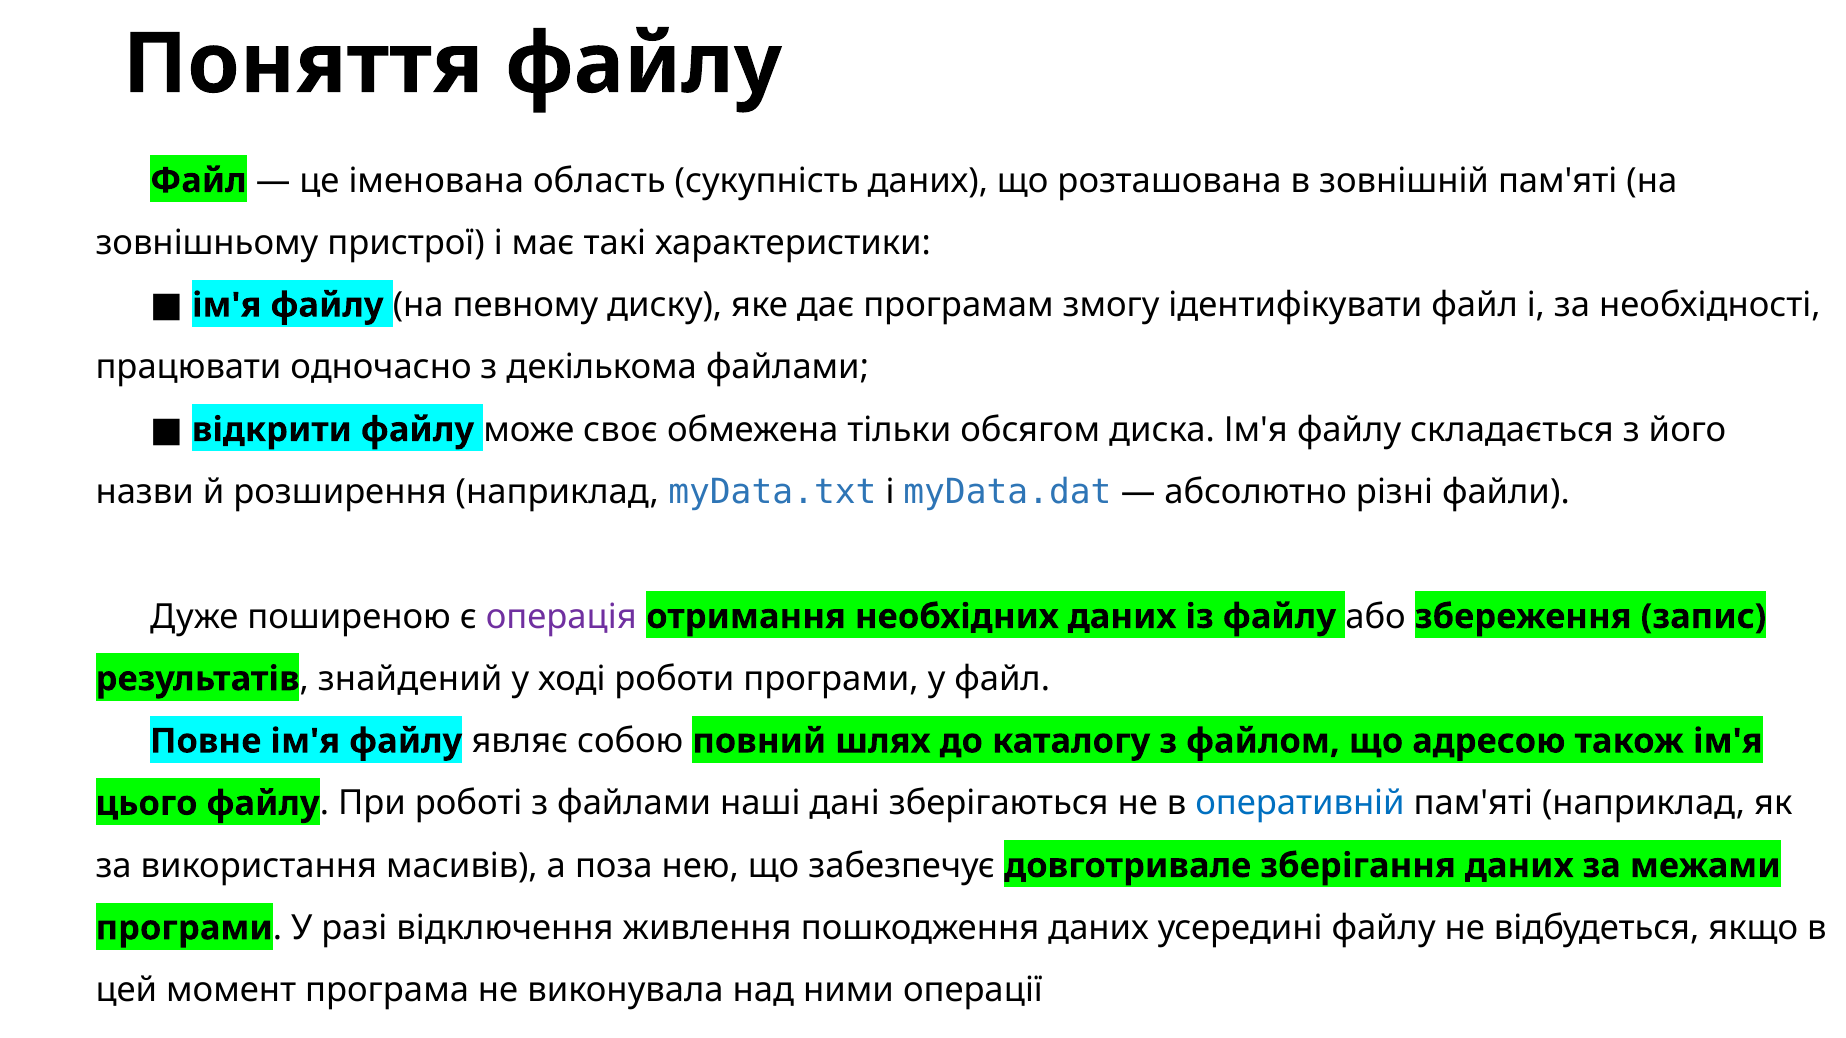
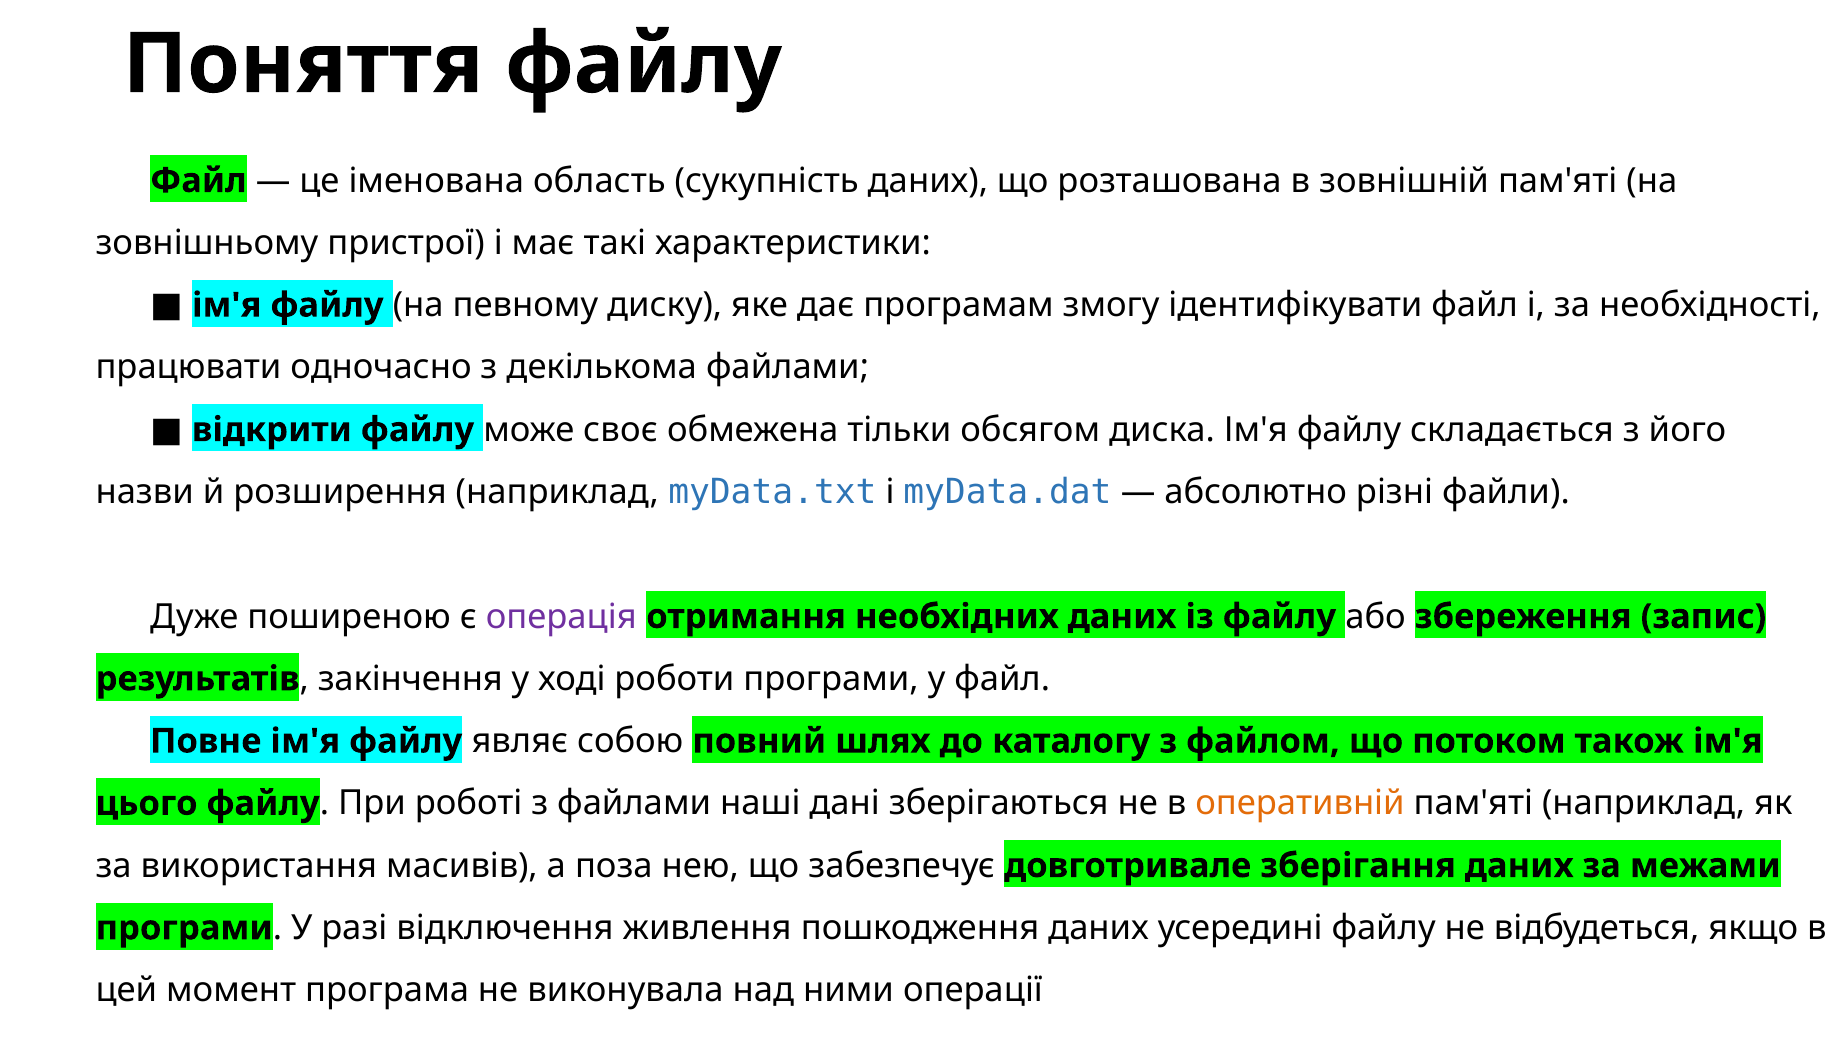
знайдений: знайдений -> закінчення (410, 679)
адресою: адресою -> потоком (1489, 741)
оперативній colour: blue -> orange (1300, 804)
